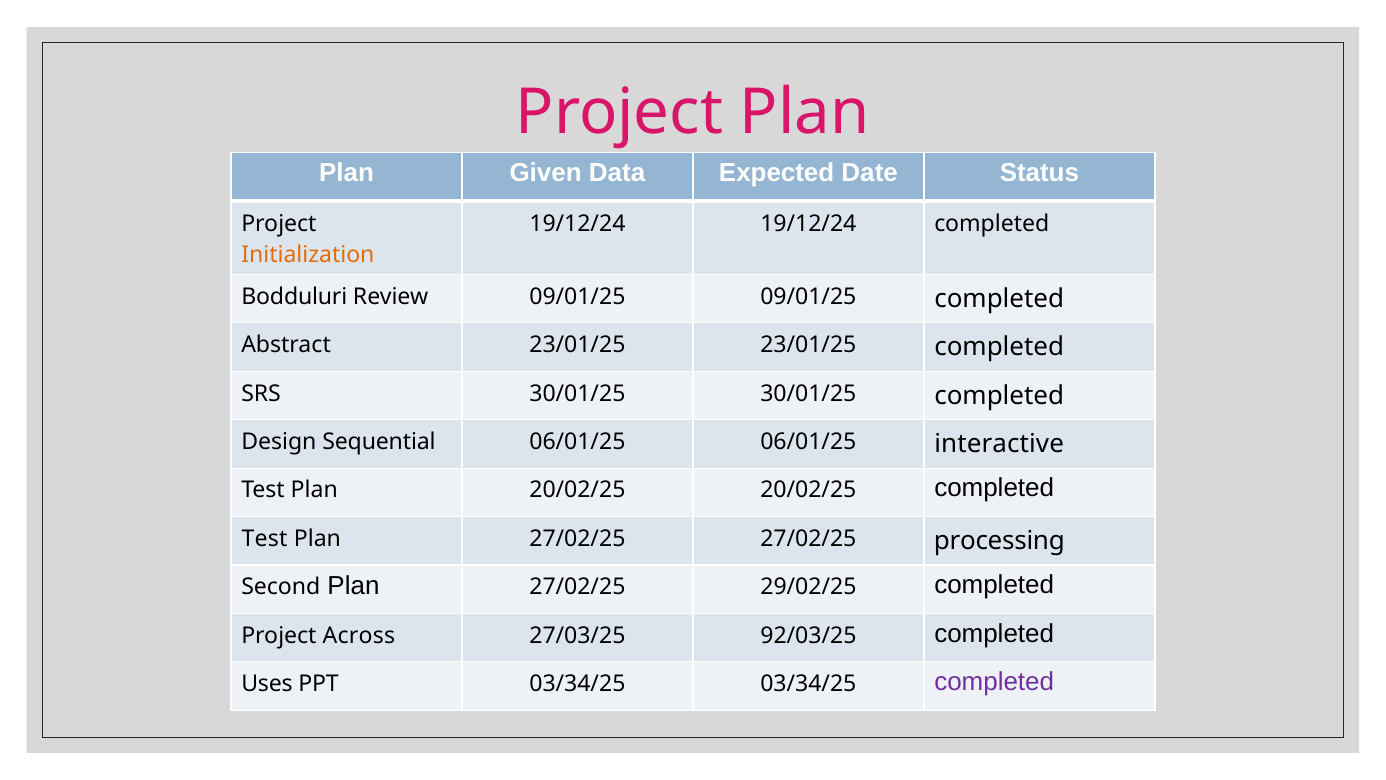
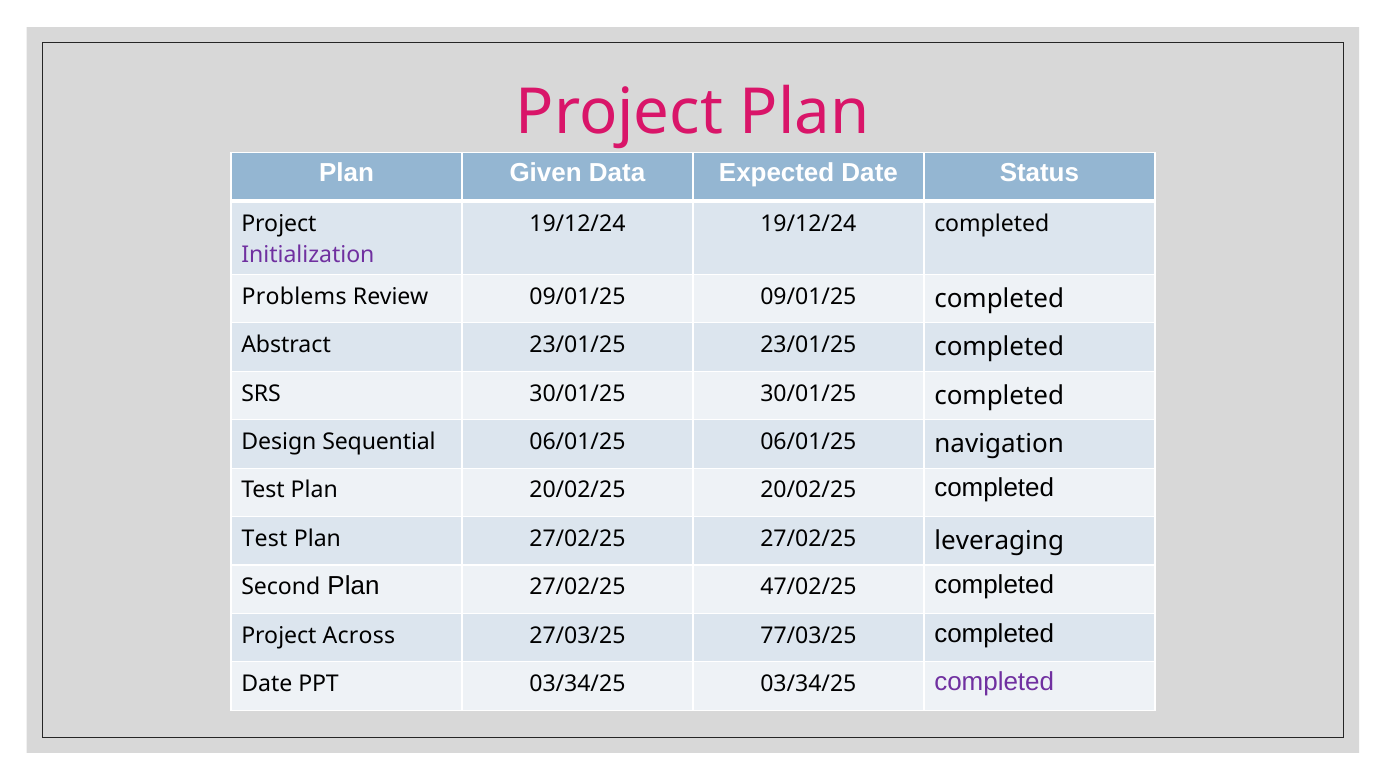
Initialization colour: orange -> purple (308, 255)
Bodduluri: Bodduluri -> Problems (294, 296)
interactive: interactive -> navigation (999, 444)
processing: processing -> leveraging (999, 541)
29/02/25: 29/02/25 -> 47/02/25 (808, 587)
92/03/25: 92/03/25 -> 77/03/25 (808, 635)
Uses: Uses -> Date (267, 684)
